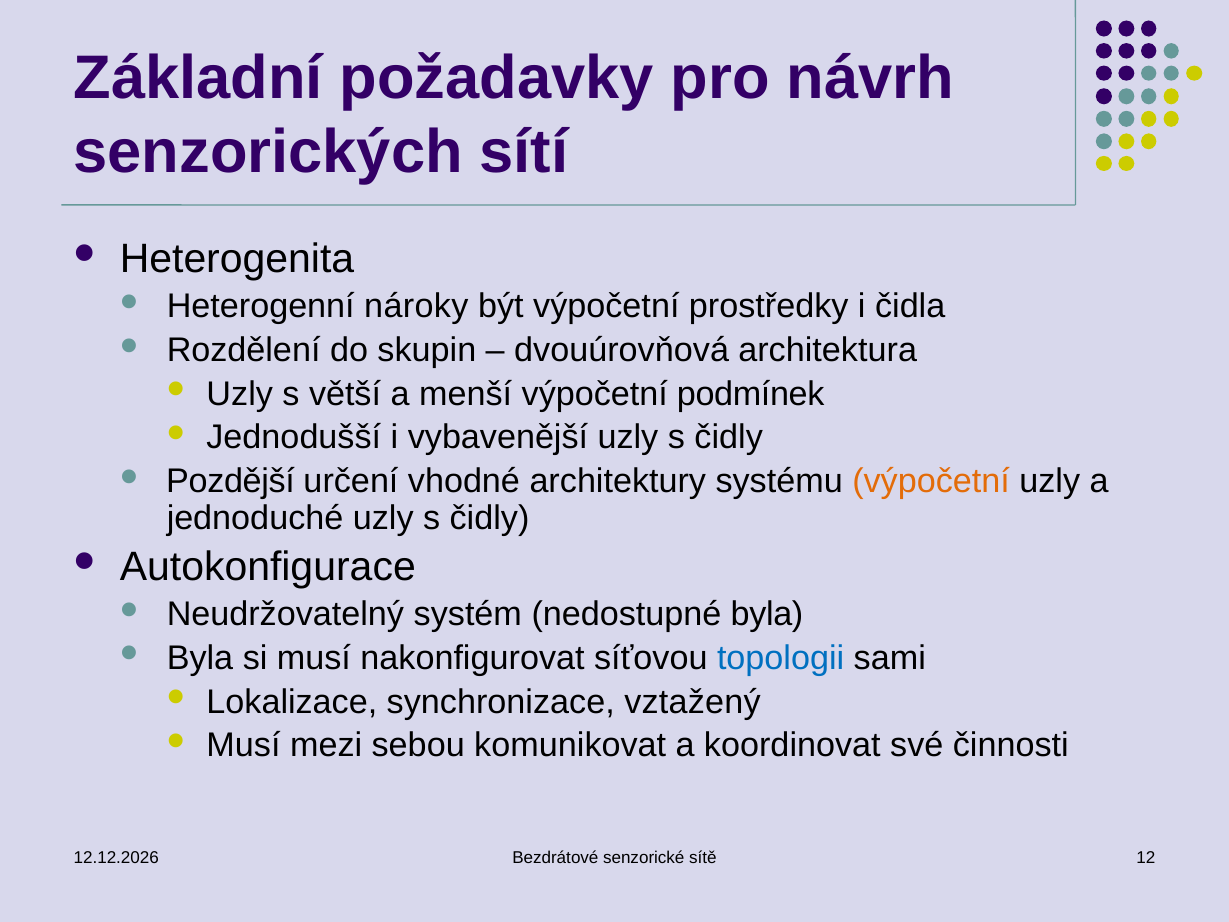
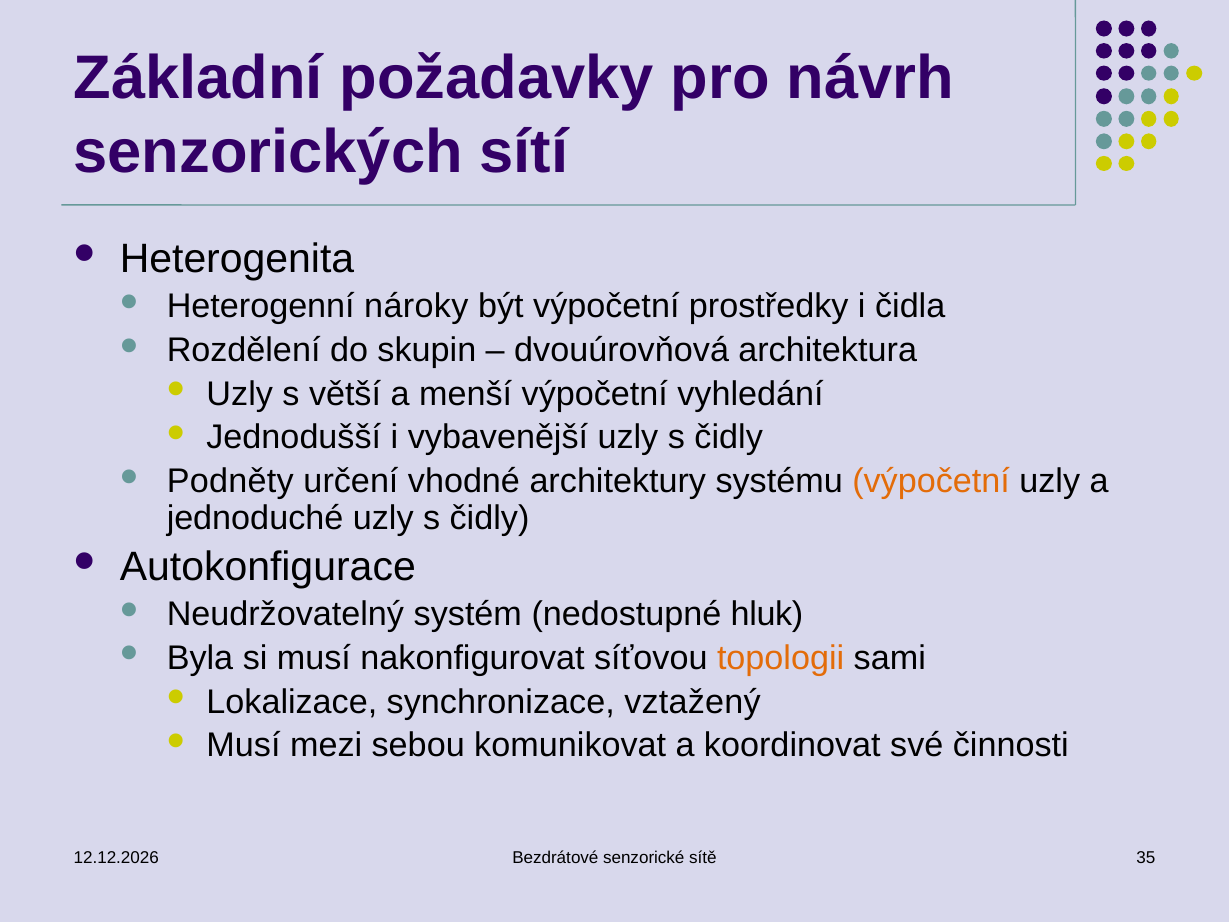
podmínek: podmínek -> vyhledání (750, 394)
Pozdější: Pozdější -> Podněty (230, 481)
nedostupné byla: byla -> hluk (767, 614)
topologii colour: blue -> orange (781, 658)
12: 12 -> 35 (1146, 857)
